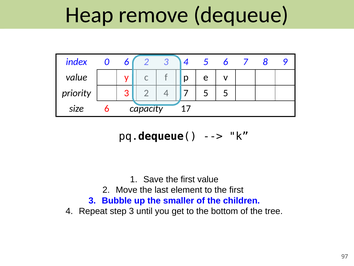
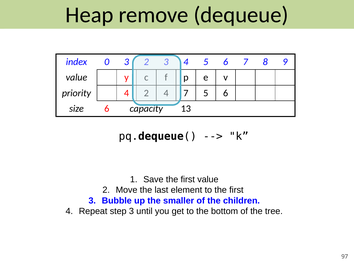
0 6: 6 -> 3 (127, 62)
priority 3: 3 -> 4 (127, 93)
7 5 5: 5 -> 6 (226, 93)
17: 17 -> 13 (186, 109)
